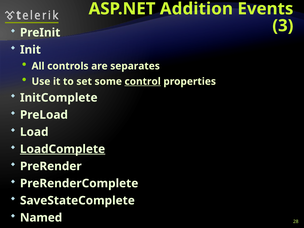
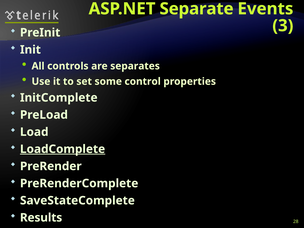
Addition: Addition -> Separate (197, 9)
control underline: present -> none (143, 81)
Named: Named -> Results (41, 218)
